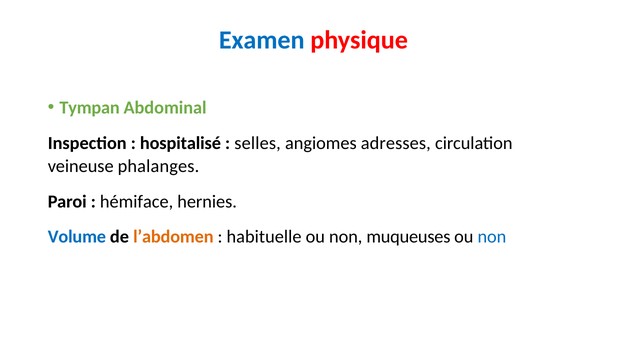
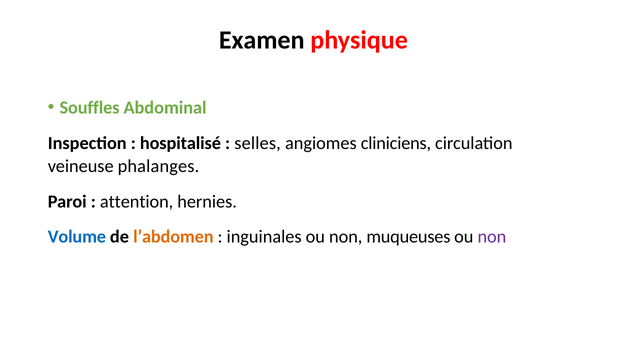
Examen colour: blue -> black (262, 40)
Tympan: Tympan -> Souffles (90, 108)
adresses: adresses -> cliniciens (396, 143)
hémiface: hémiface -> attention (137, 201)
habituelle: habituelle -> inguinales (264, 237)
non colour: blue -> purple (492, 237)
